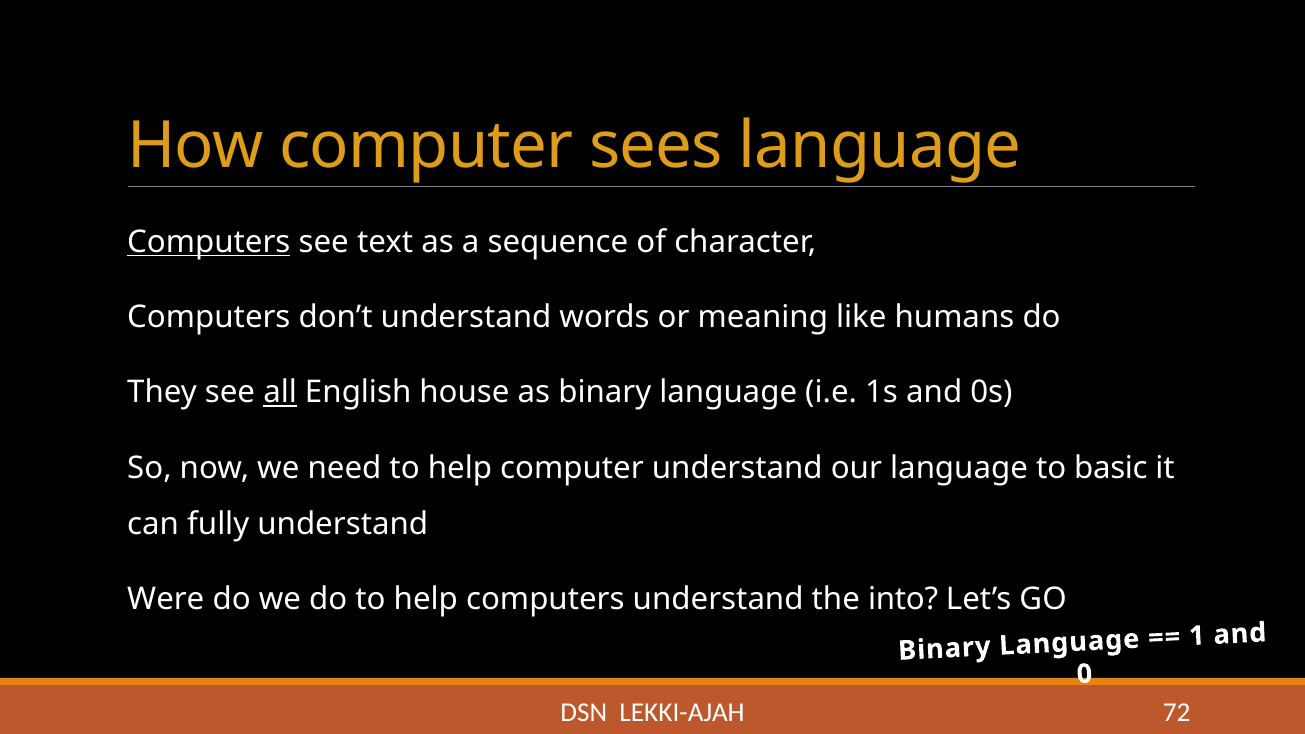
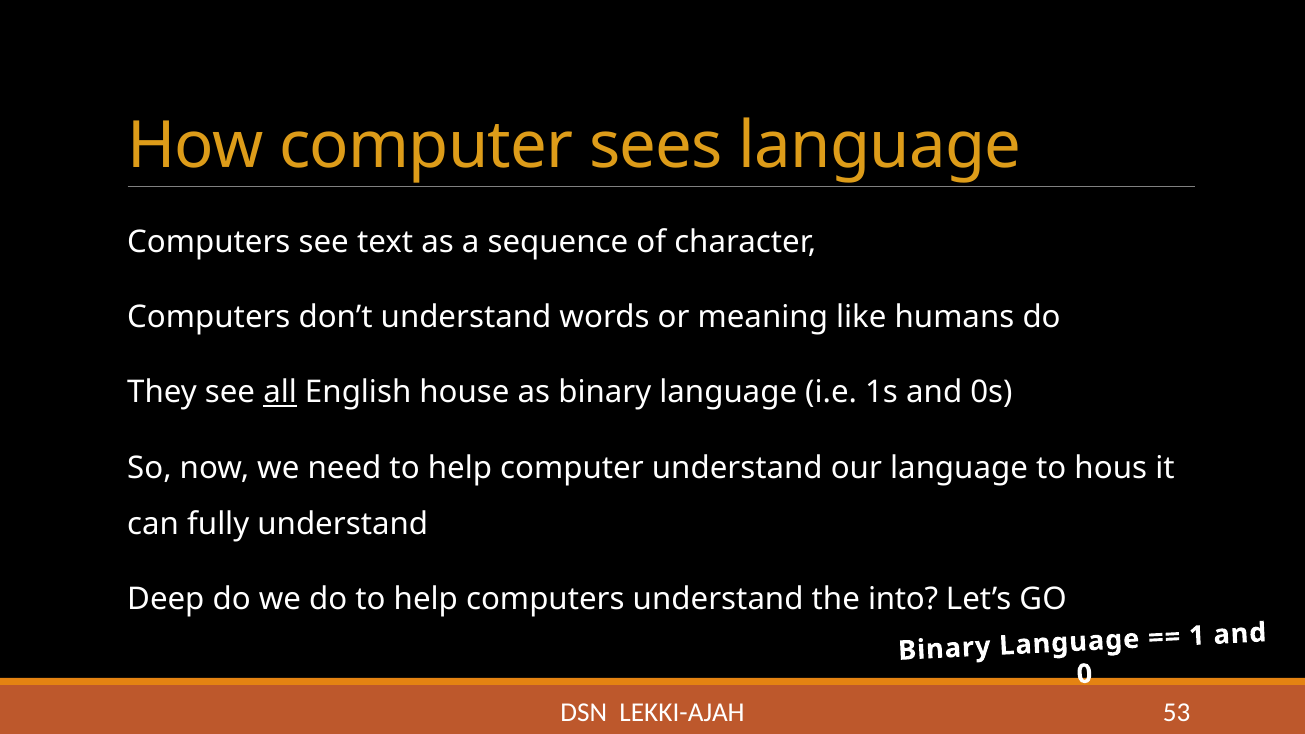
Computers underline: present -> none (209, 242)
basic: basic -> hous (1111, 468)
Were: Were -> Deep (166, 599)
72: 72 -> 53 (1177, 713)
